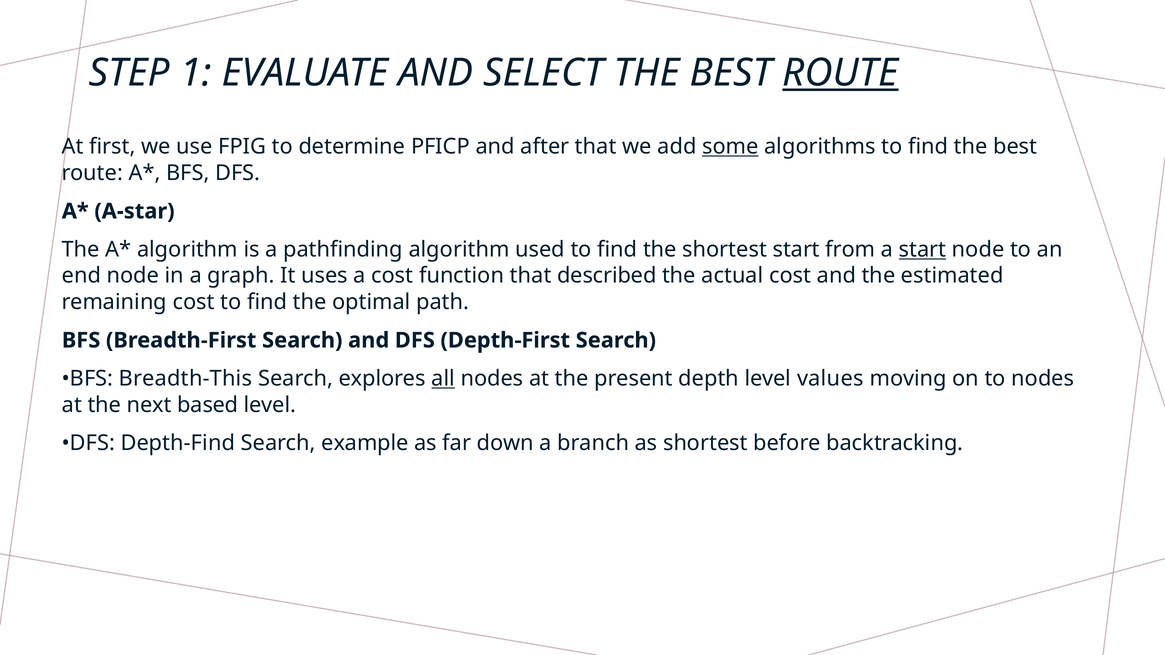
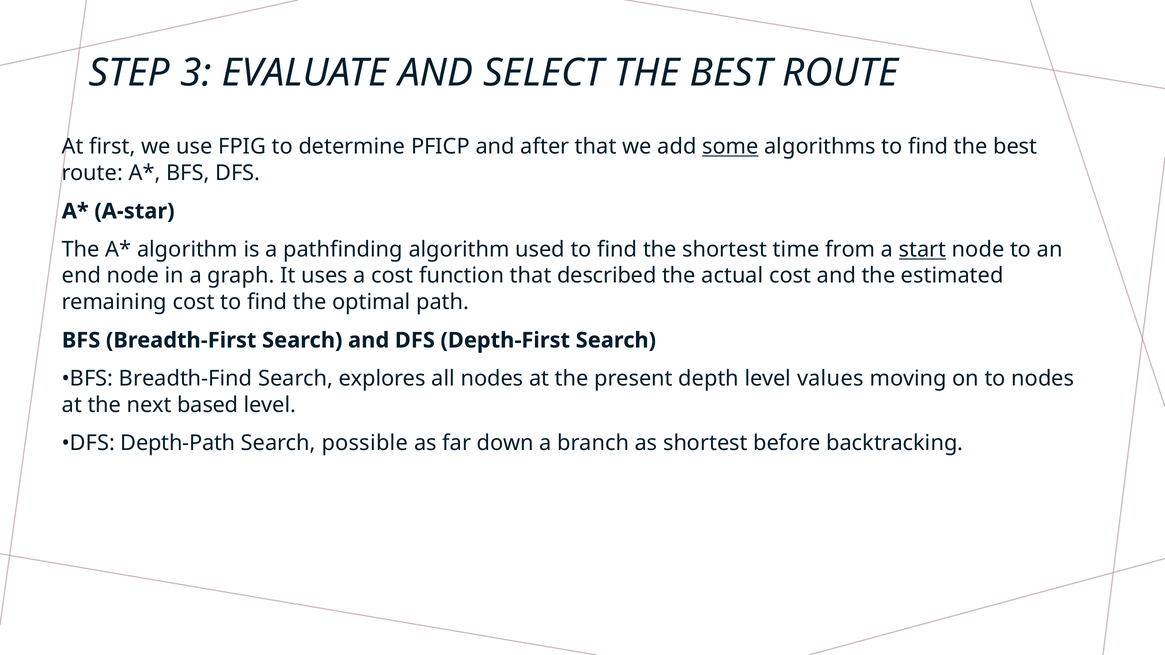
1: 1 -> 3 (196, 73)
ROUTE underline: present -> none (840, 73)
shortest start: start -> time (796, 250)
Breadth-This: Breadth-This -> Breadth-Find (186, 379)
all underline: present -> none (443, 379)
Depth-Find: Depth-Find -> Depth-Path (178, 443)
example: example -> possible (365, 443)
